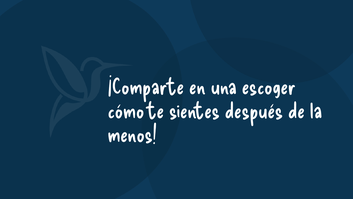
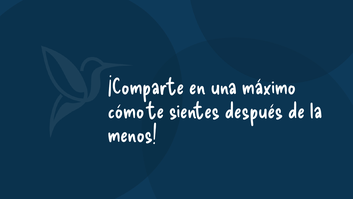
escoger: escoger -> máximo (269, 87)
